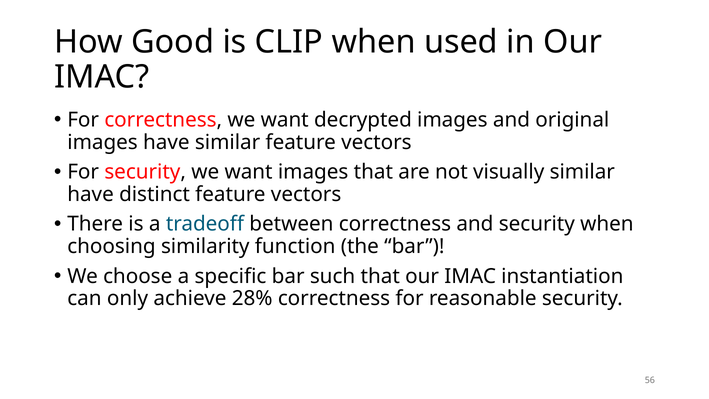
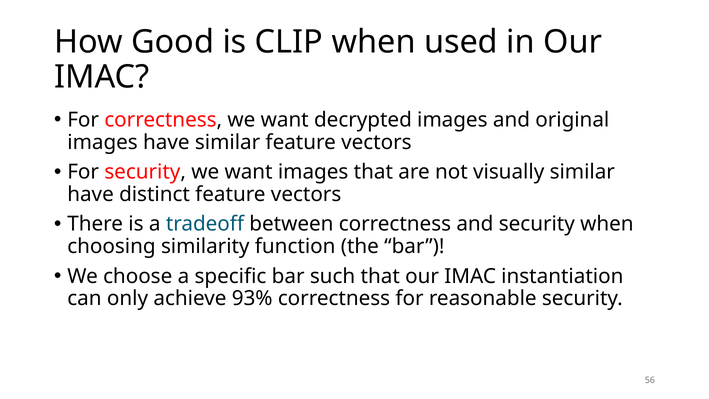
28%: 28% -> 93% (252, 298)
